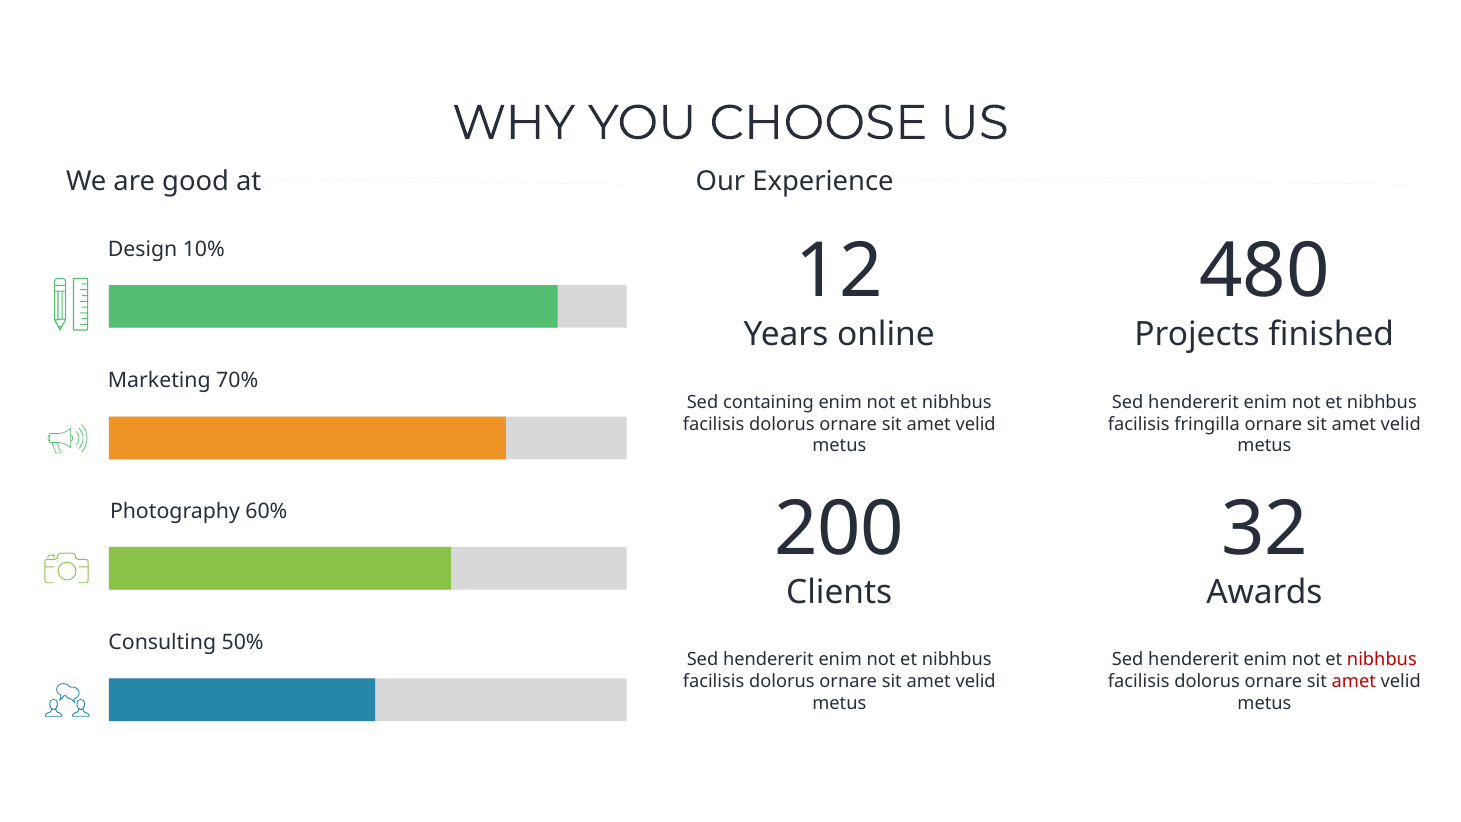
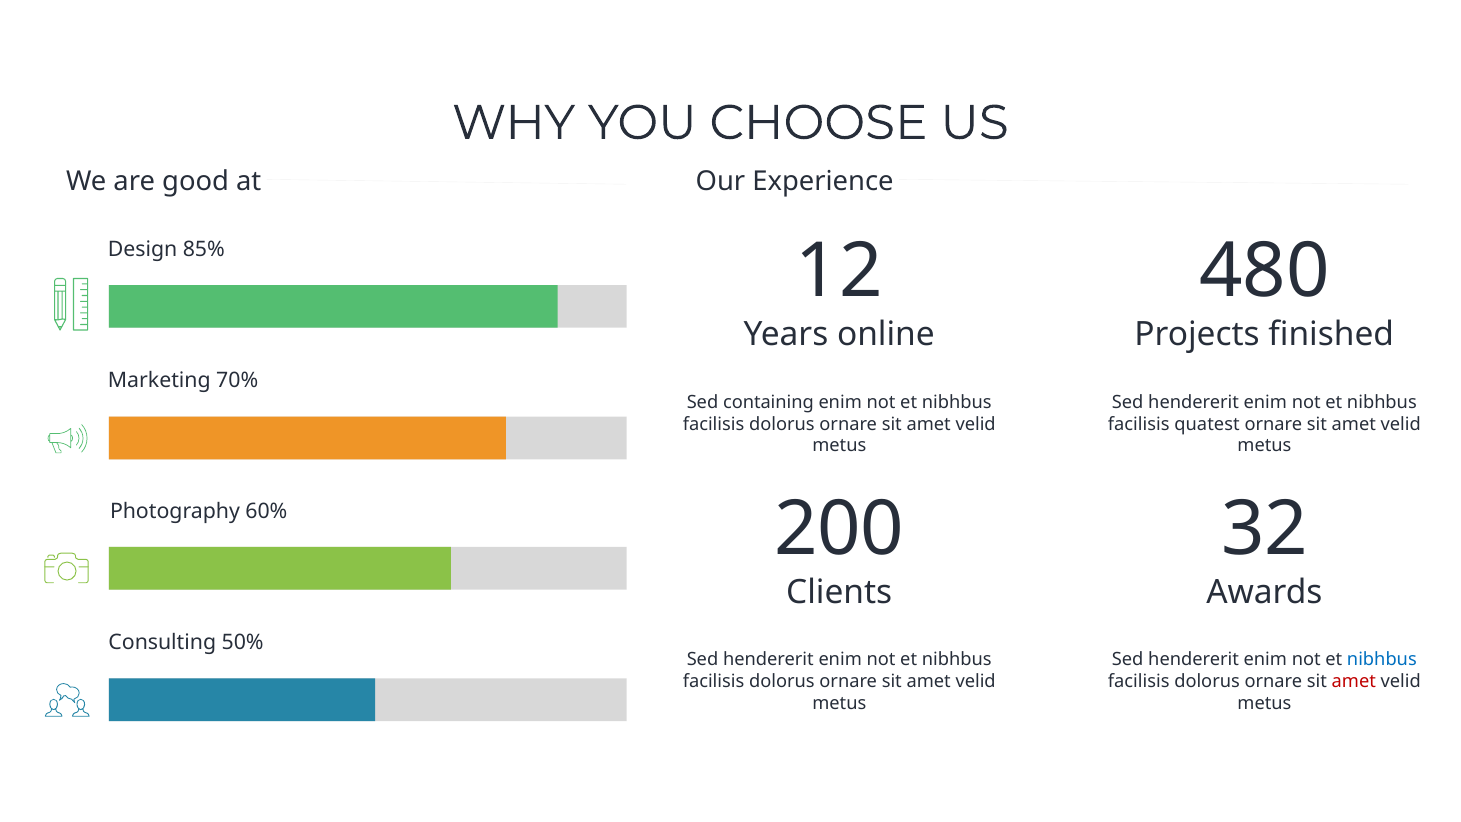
10%: 10% -> 85% (204, 249)
fringilla: fringilla -> quatest (1207, 424)
nibhbus colour: red -> blue (1382, 660)
